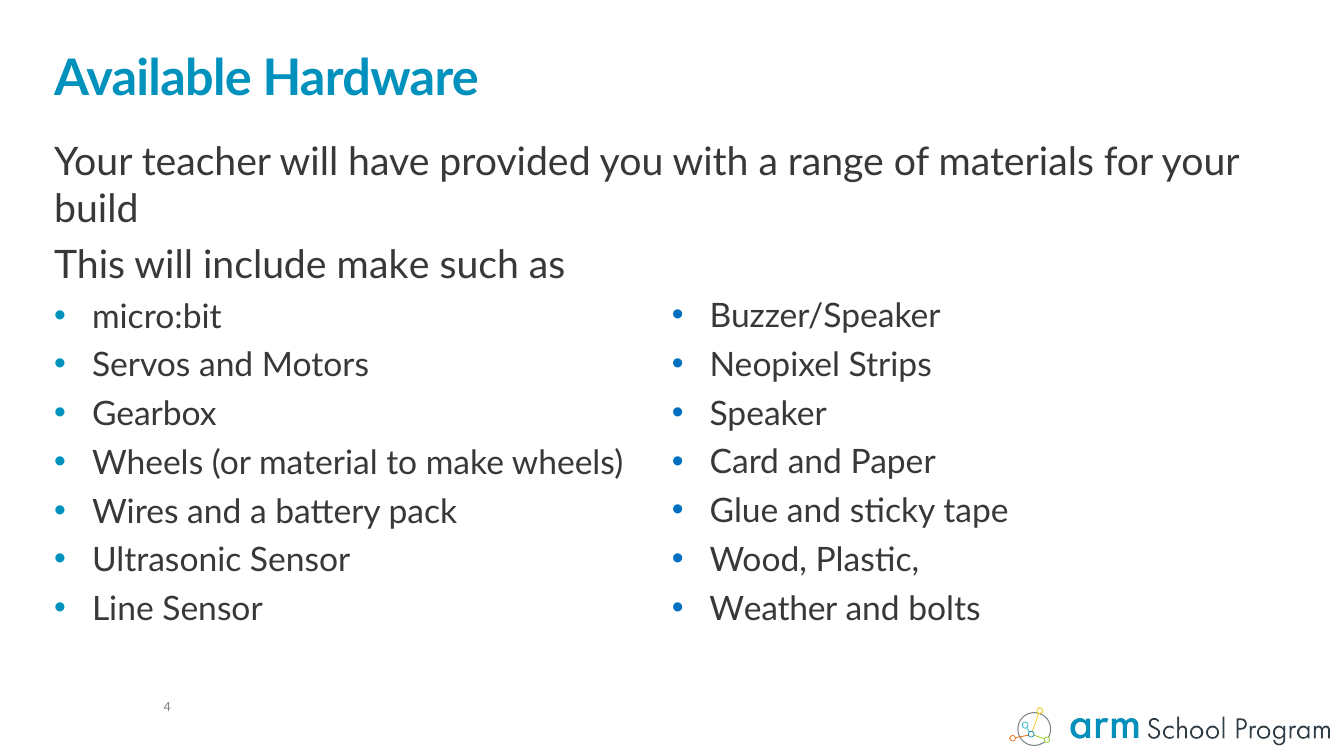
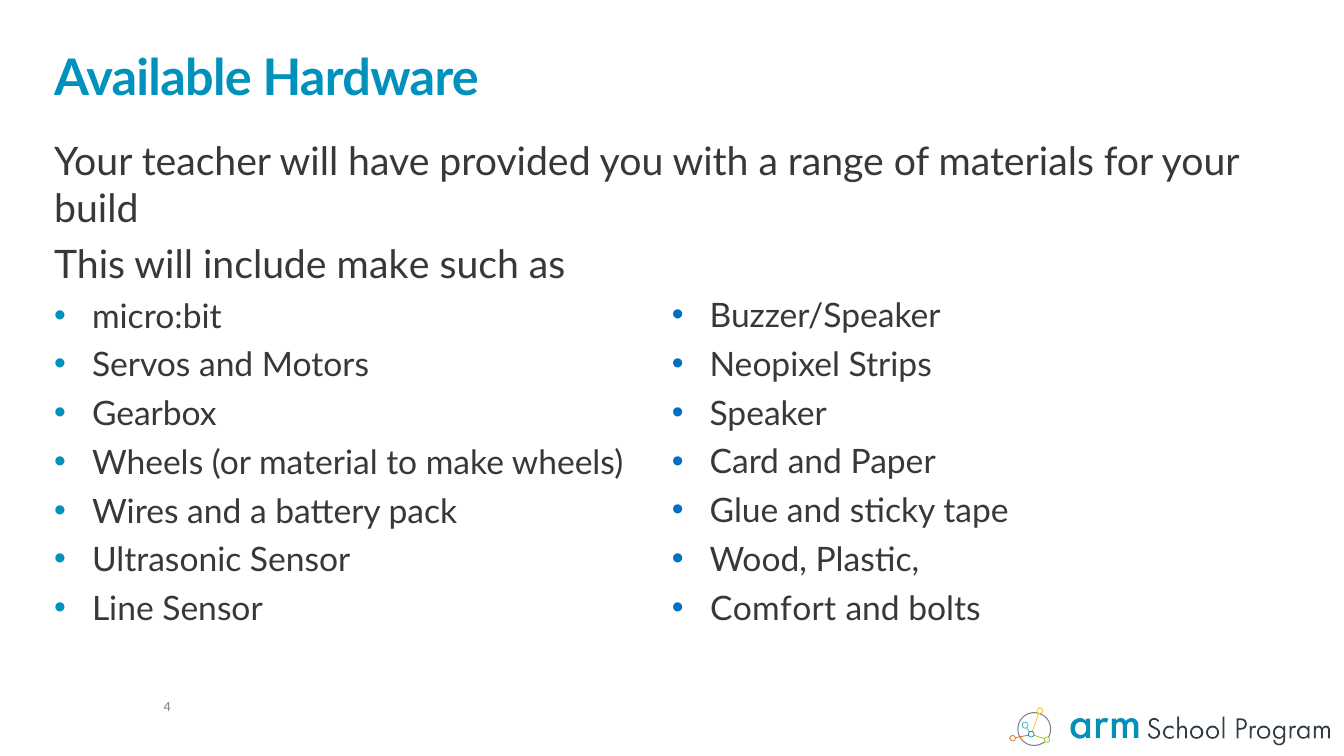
Weather: Weather -> Comfort (773, 609)
